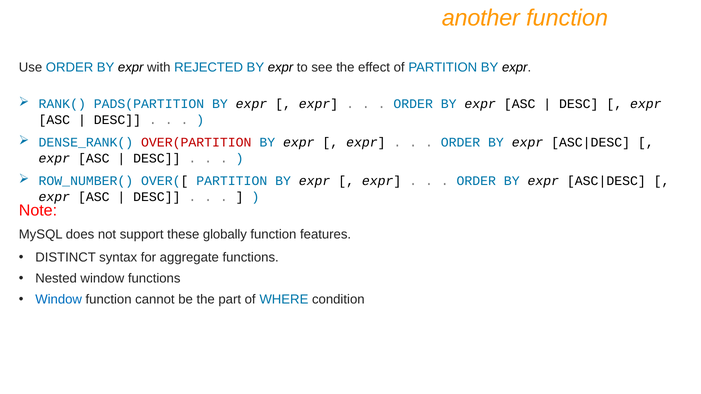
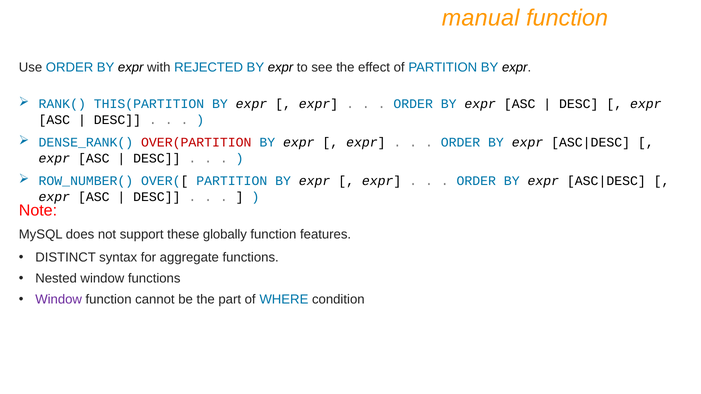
another: another -> manual (481, 18)
PADS(PARTITION: PADS(PARTITION -> THIS(PARTITION (149, 104)
Window colour: blue -> purple (59, 300)
